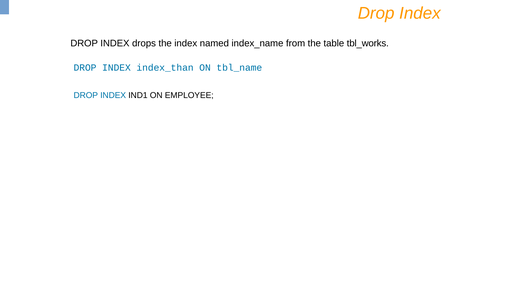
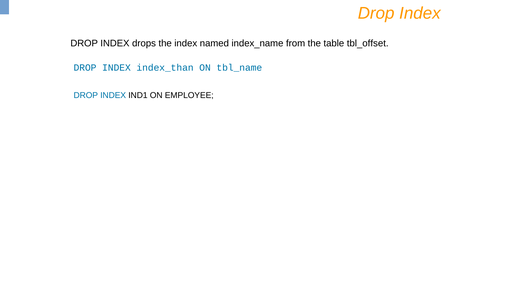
tbl_works: tbl_works -> tbl_offset (368, 43)
